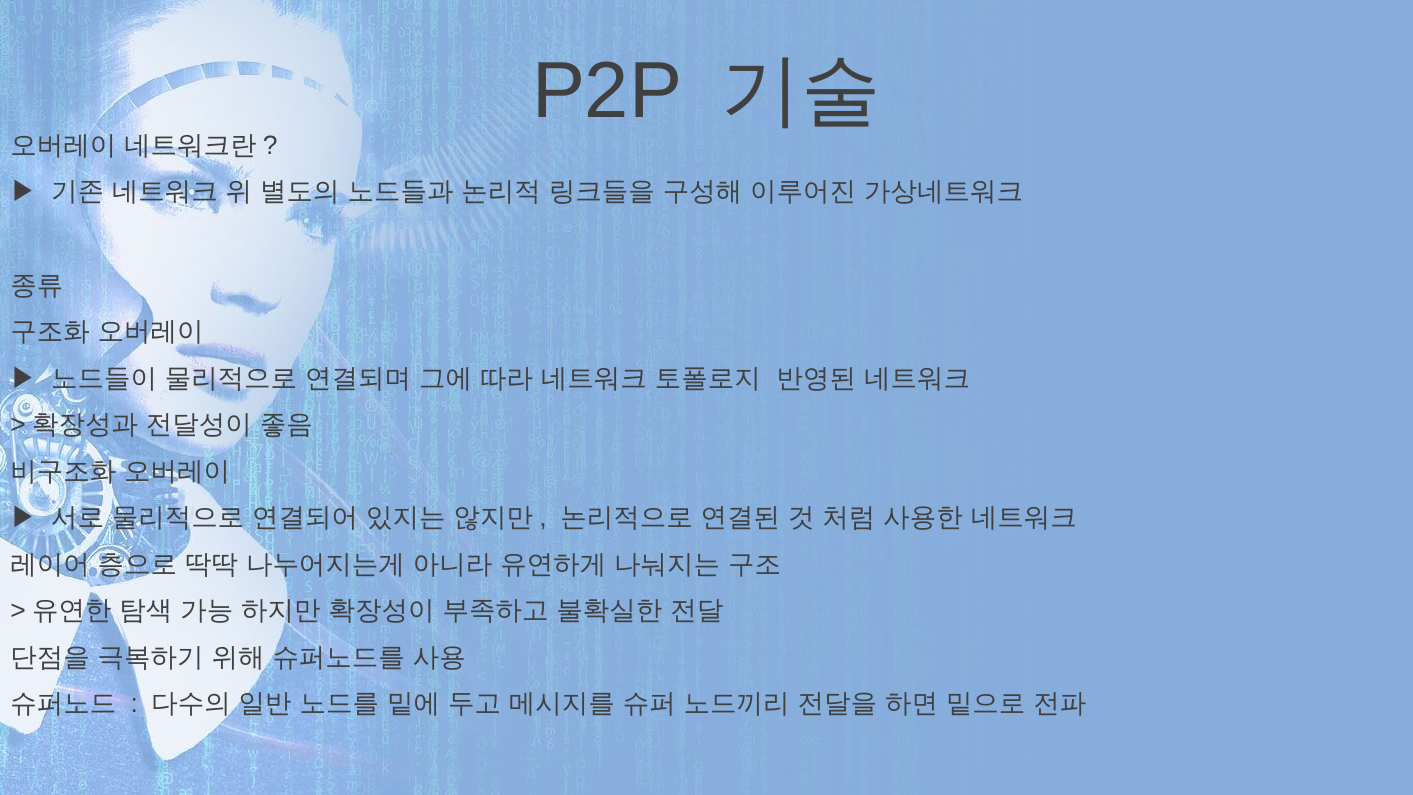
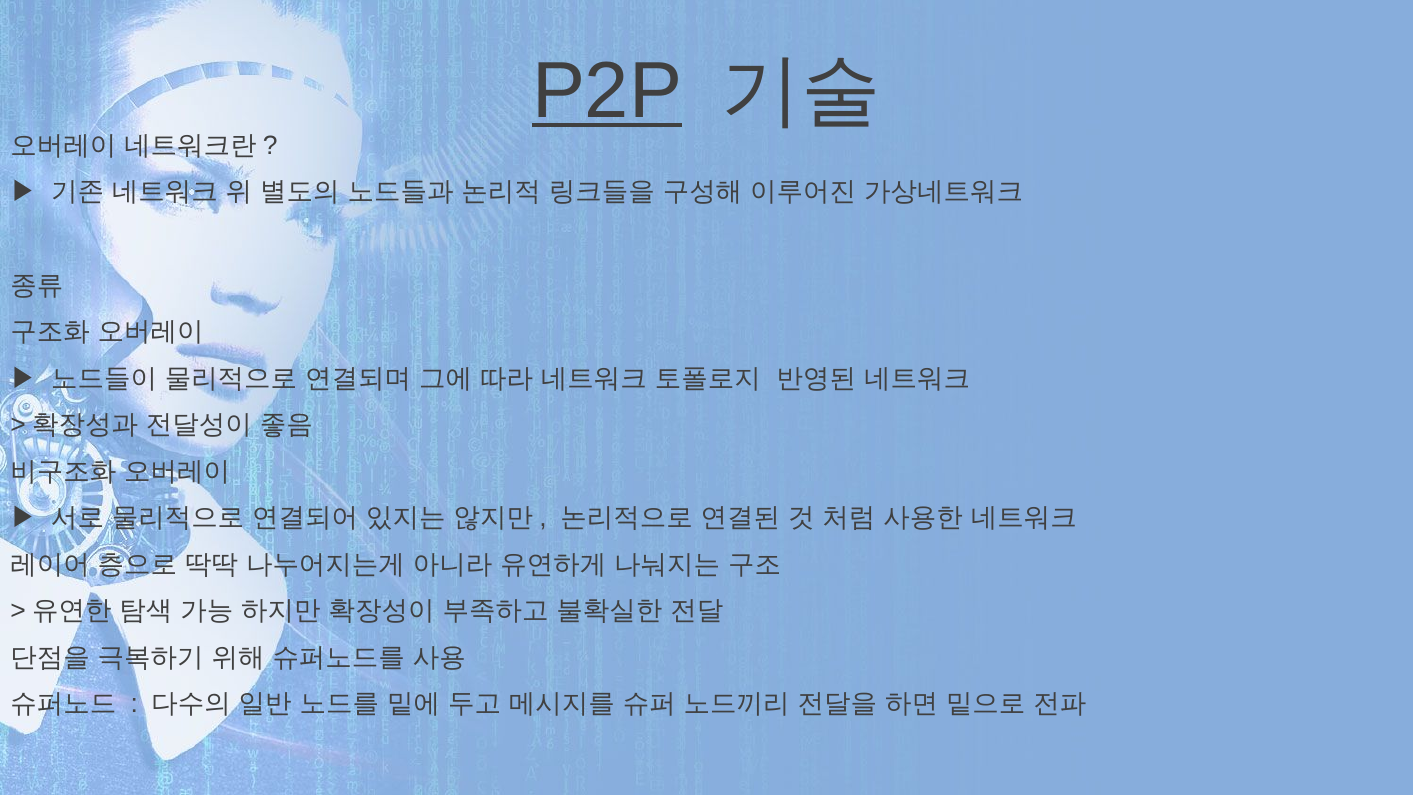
P2P underline: none -> present (607, 91)
